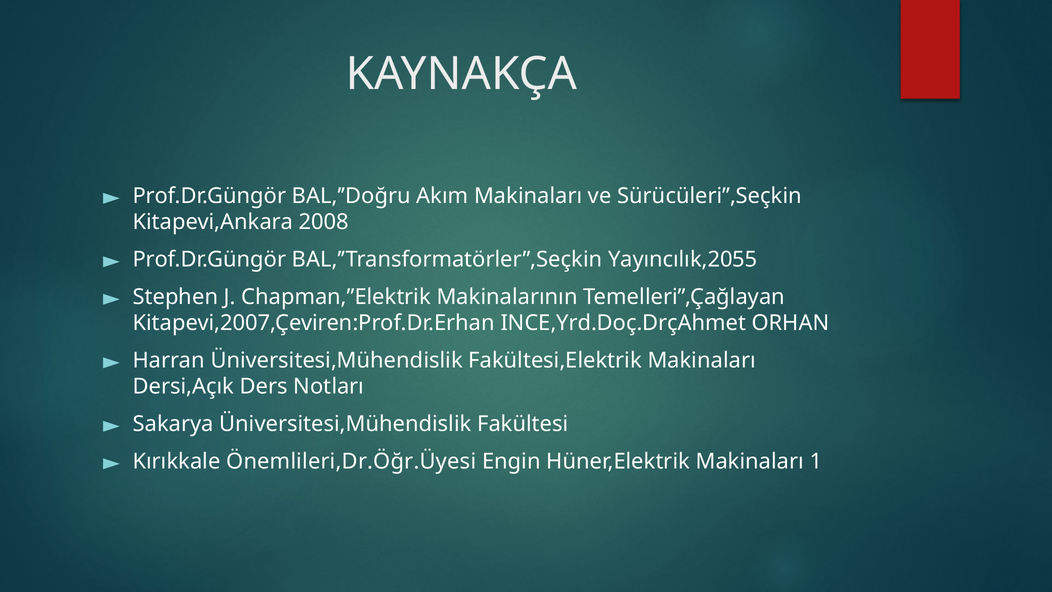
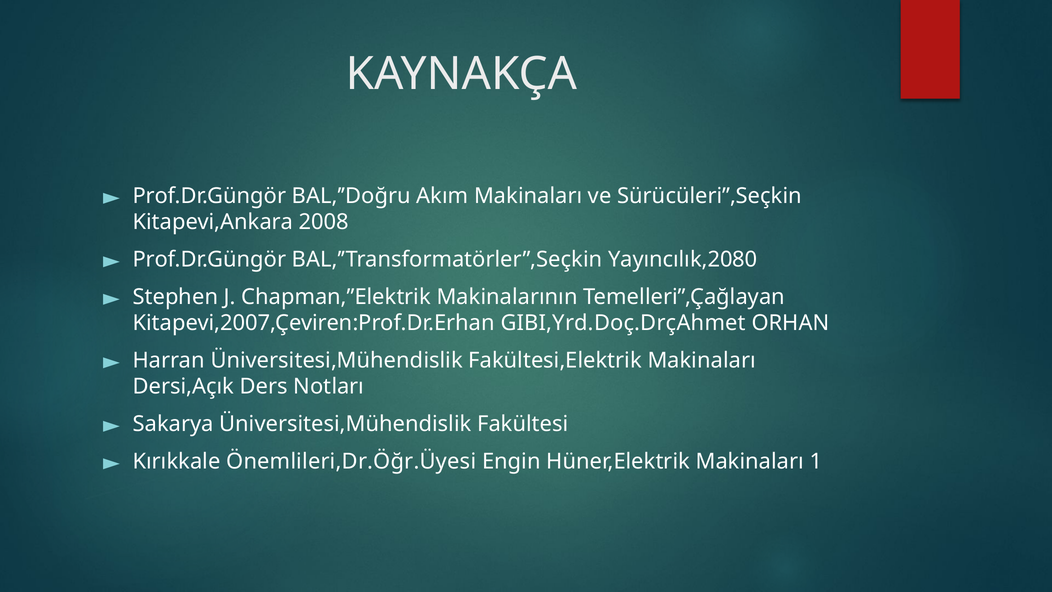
Yayıncılık,2055: Yayıncılık,2055 -> Yayıncılık,2080 (683, 259)
INCE,Yrd.Doç.DrçAhmet: INCE,Yrd.Doç.DrçAhmet -> GIBI,Yrd.Doç.DrçAhmet (623, 323)
